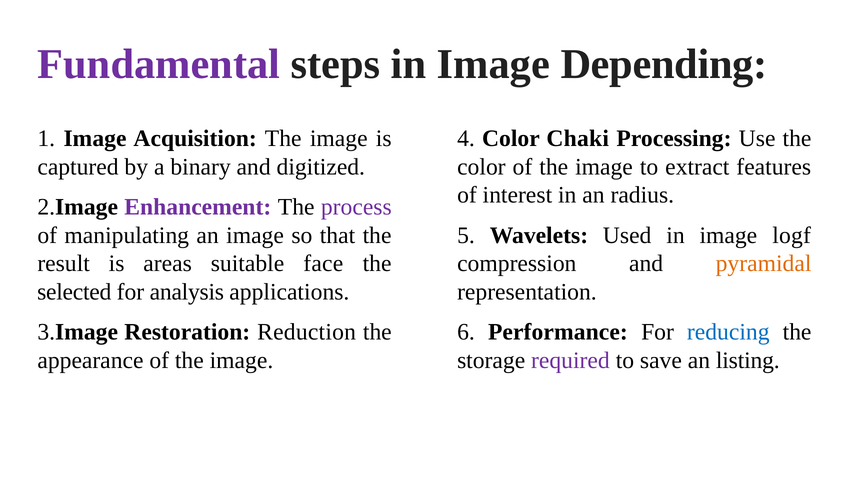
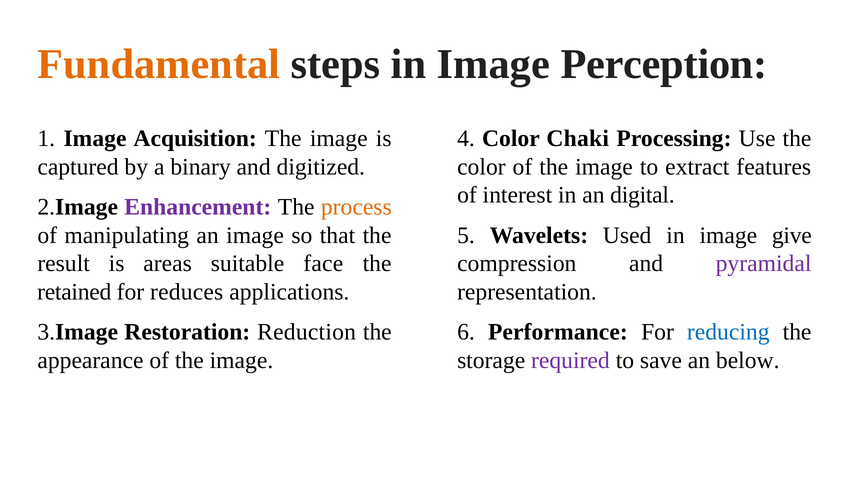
Fundamental colour: purple -> orange (159, 64)
Depending: Depending -> Perception (664, 64)
radius: radius -> digital (642, 195)
process colour: purple -> orange (356, 207)
logf: logf -> give (792, 235)
pyramidal colour: orange -> purple (764, 263)
selected: selected -> retained (74, 292)
analysis: analysis -> reduces (187, 292)
listing: listing -> below (748, 360)
